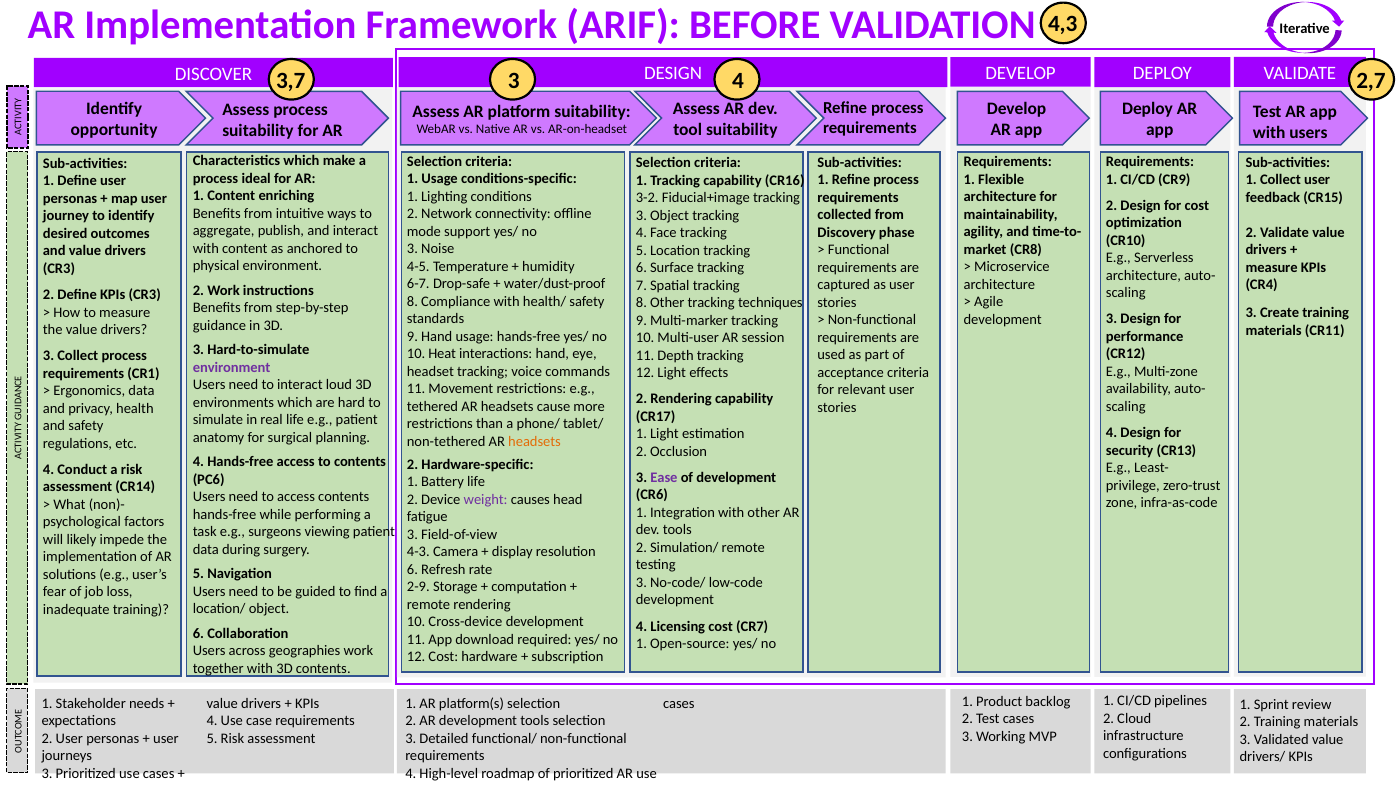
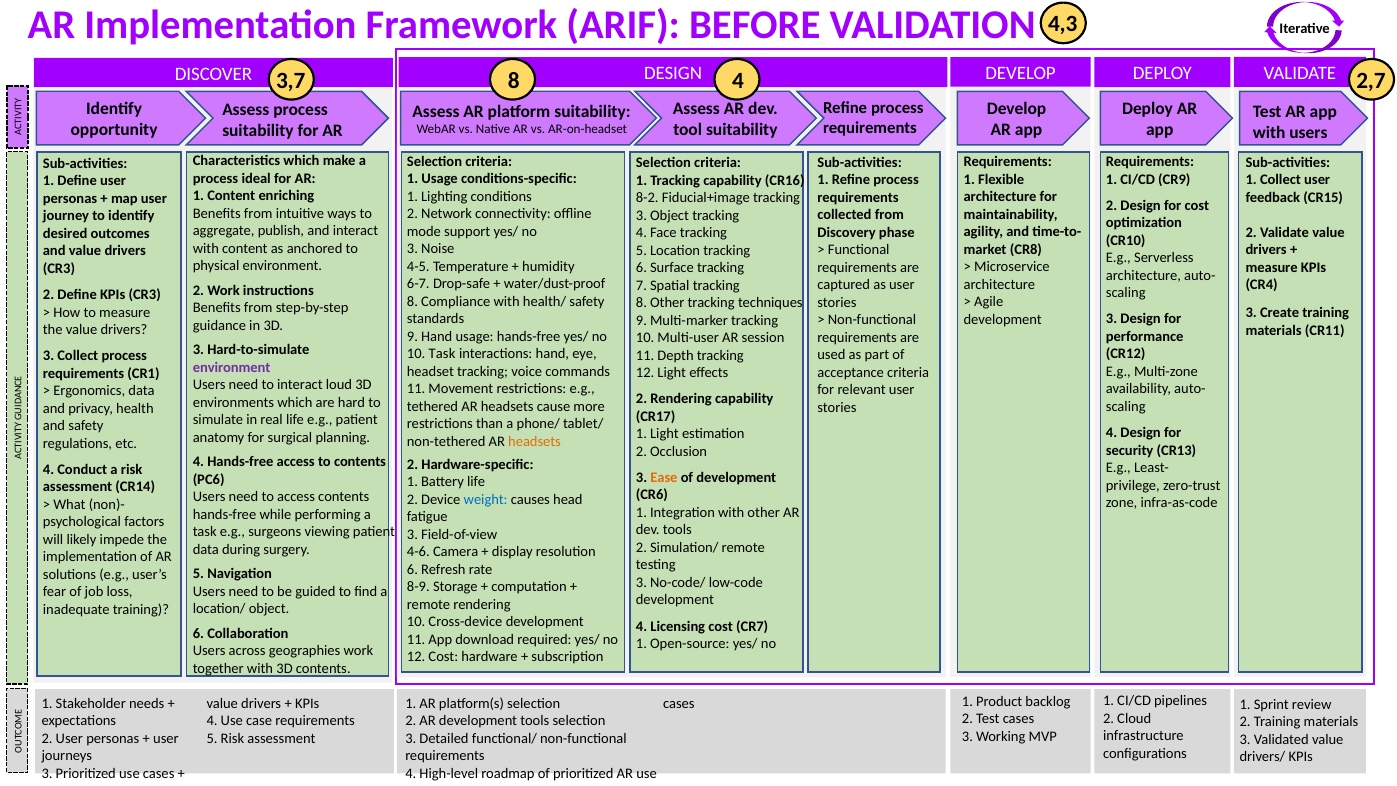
3,7 3: 3 -> 8 (514, 80)
3-2: 3-2 -> 8-2 (647, 198)
10 Heat: Heat -> Task (442, 354)
Ease colour: purple -> orange (664, 477)
weight colour: purple -> blue (486, 499)
4-3: 4-3 -> 4-6 (418, 552)
2-9: 2-9 -> 8-9 (418, 587)
